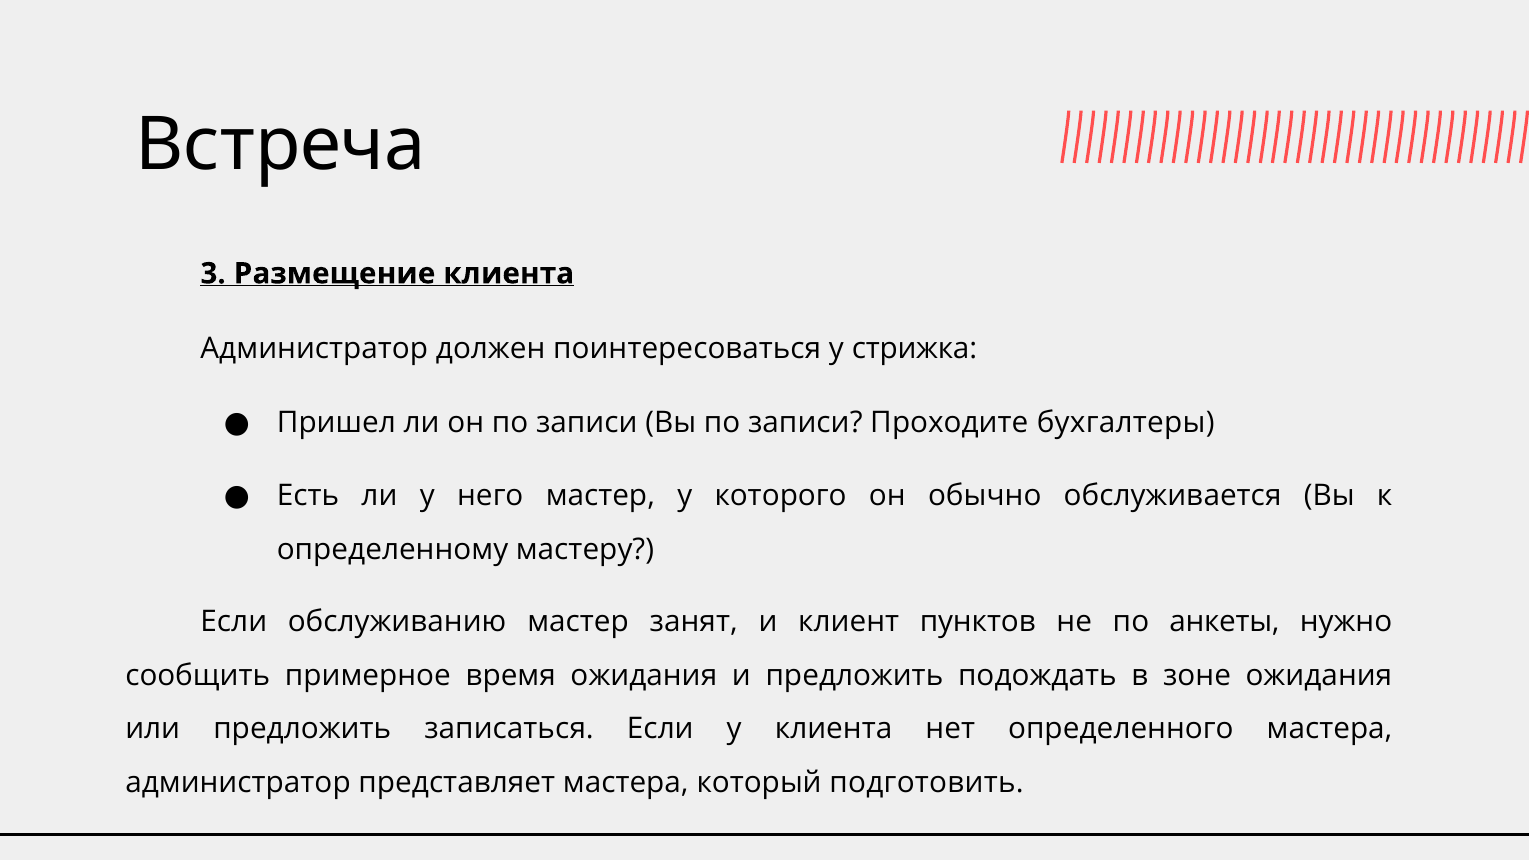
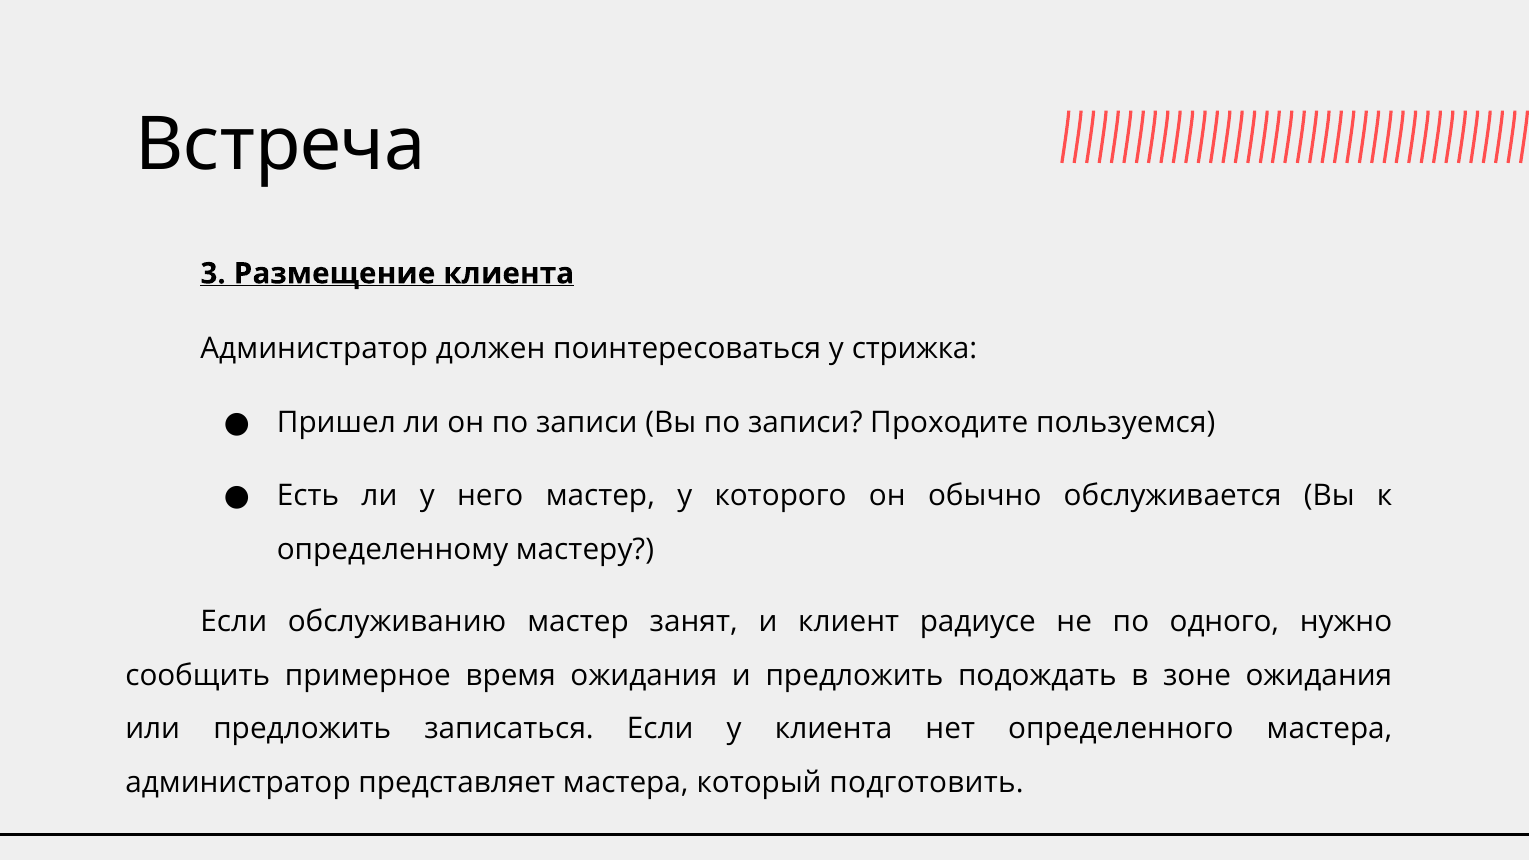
бухгалтеры: бухгалтеры -> пользуемся (1126, 423)
пунктов: пунктов -> радиусе (978, 622)
анкеты: анкеты -> одного (1224, 622)
